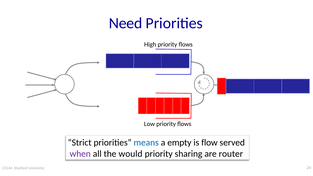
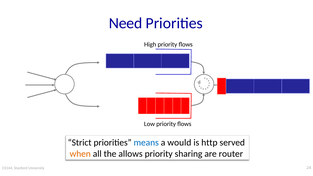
empty: empty -> would (179, 143)
flow: flow -> http (209, 143)
when colour: purple -> orange (80, 154)
would: would -> allows (131, 154)
